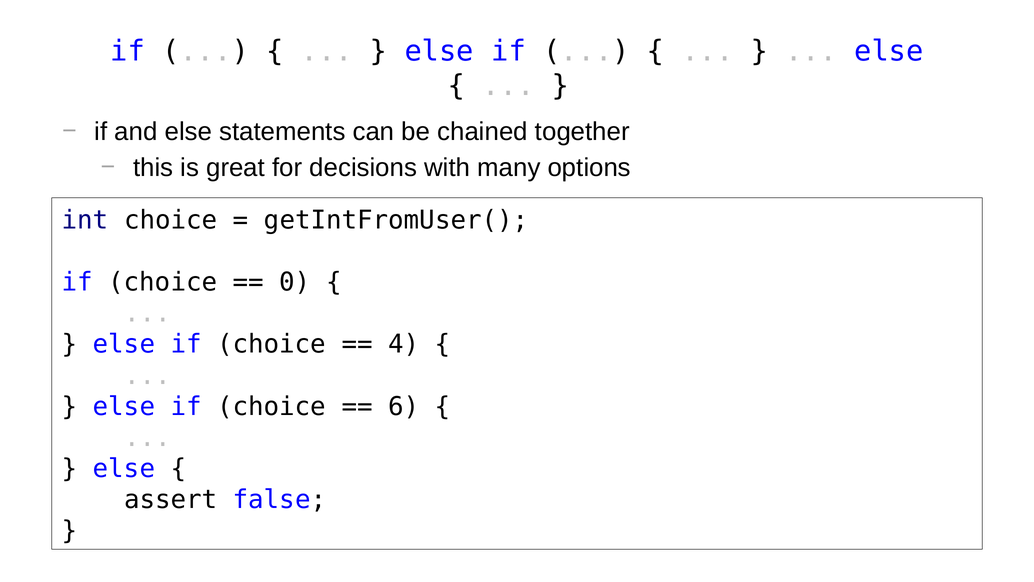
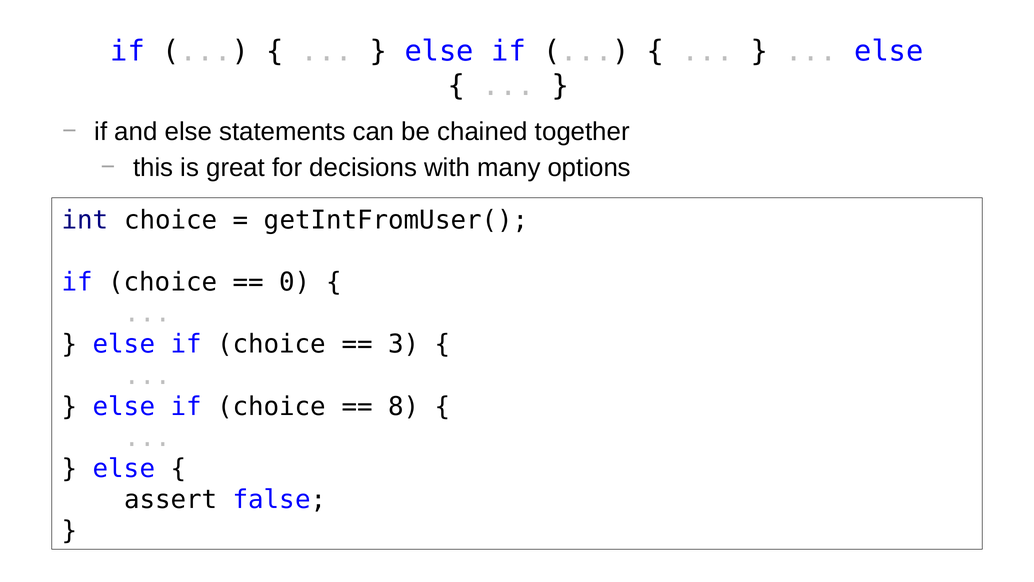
4: 4 -> 3 (404, 344)
6: 6 -> 8 (404, 406)
